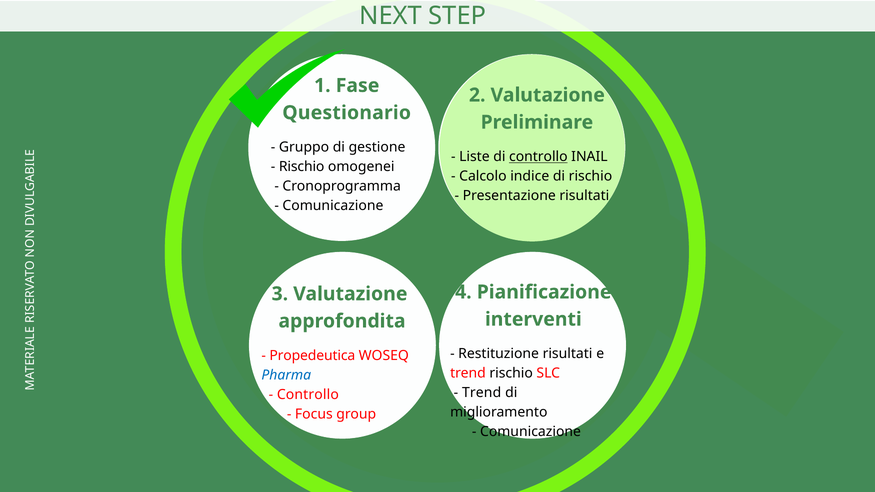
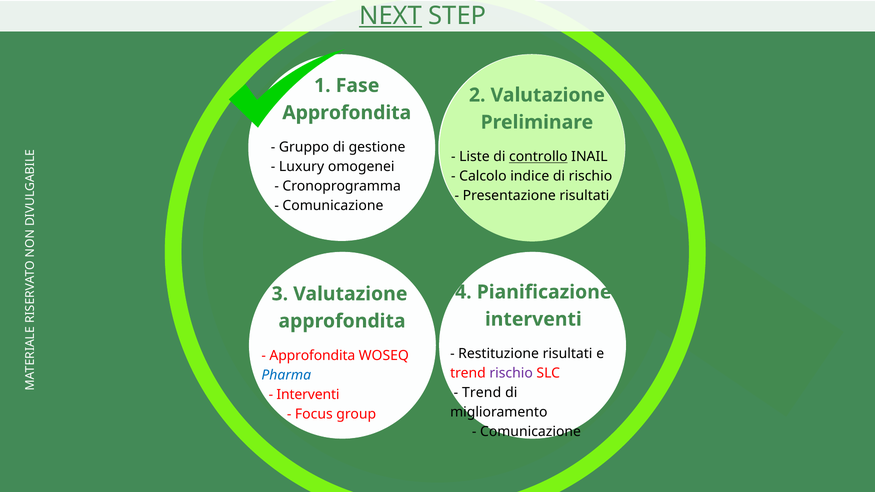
NEXT underline: none -> present (390, 16)
Questionario: Questionario -> Approfondita (347, 113)
Rischio: Rischio -> Luxury (302, 167)
Propedeutica: Propedeutica -> Approfondita (312, 356)
rischio colour: black -> purple (511, 373)
Controllo: Controllo -> Interventi (308, 395)
